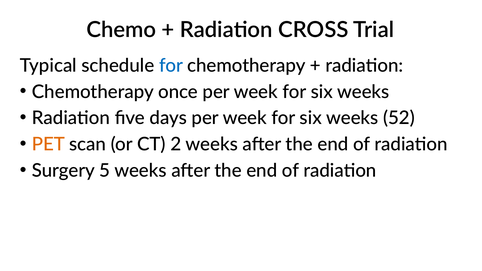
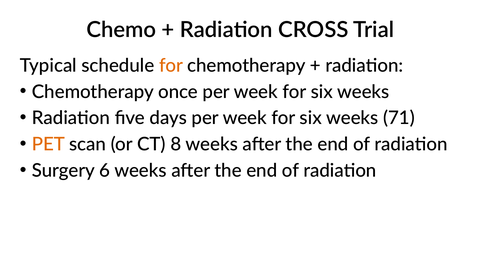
for colour: blue -> orange (171, 66)
52: 52 -> 71 (399, 118)
2: 2 -> 8 (176, 144)
5: 5 -> 6 (105, 171)
